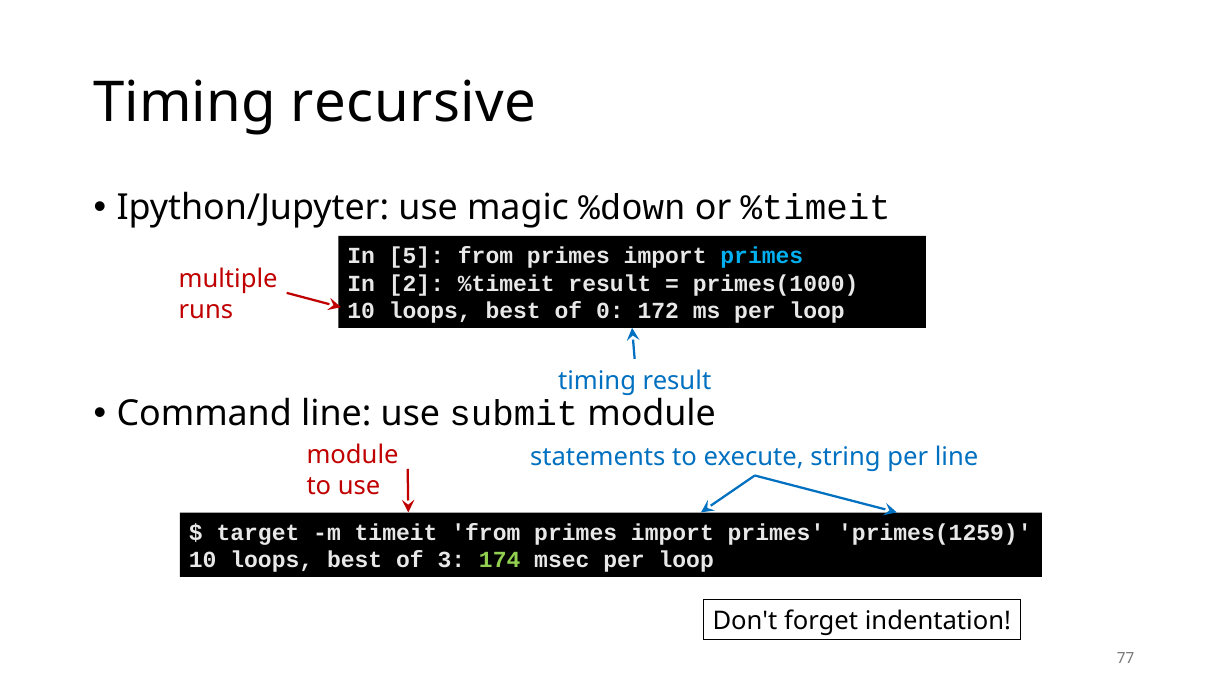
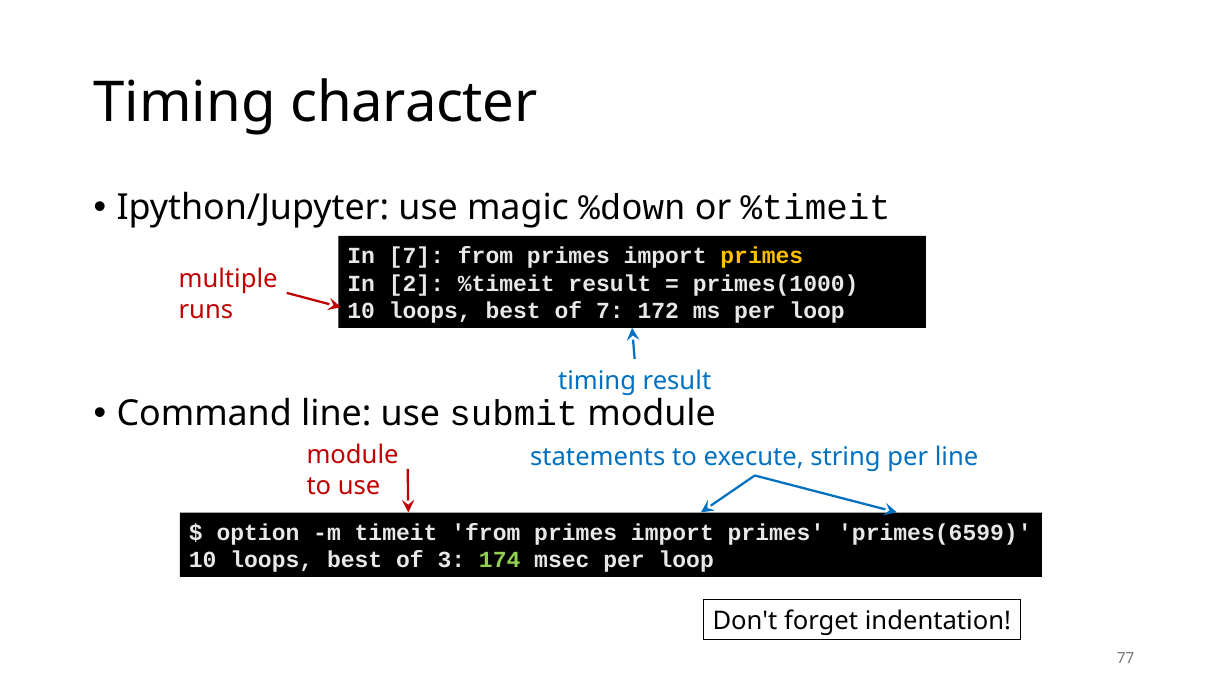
recursive: recursive -> character (414, 103)
In 5: 5 -> 7 (416, 256)
primes colour: light blue -> yellow (762, 256)
of 0: 0 -> 7 (610, 311)
target: target -> option (258, 532)
primes(1259: primes(1259 -> primes(6599 (935, 532)
